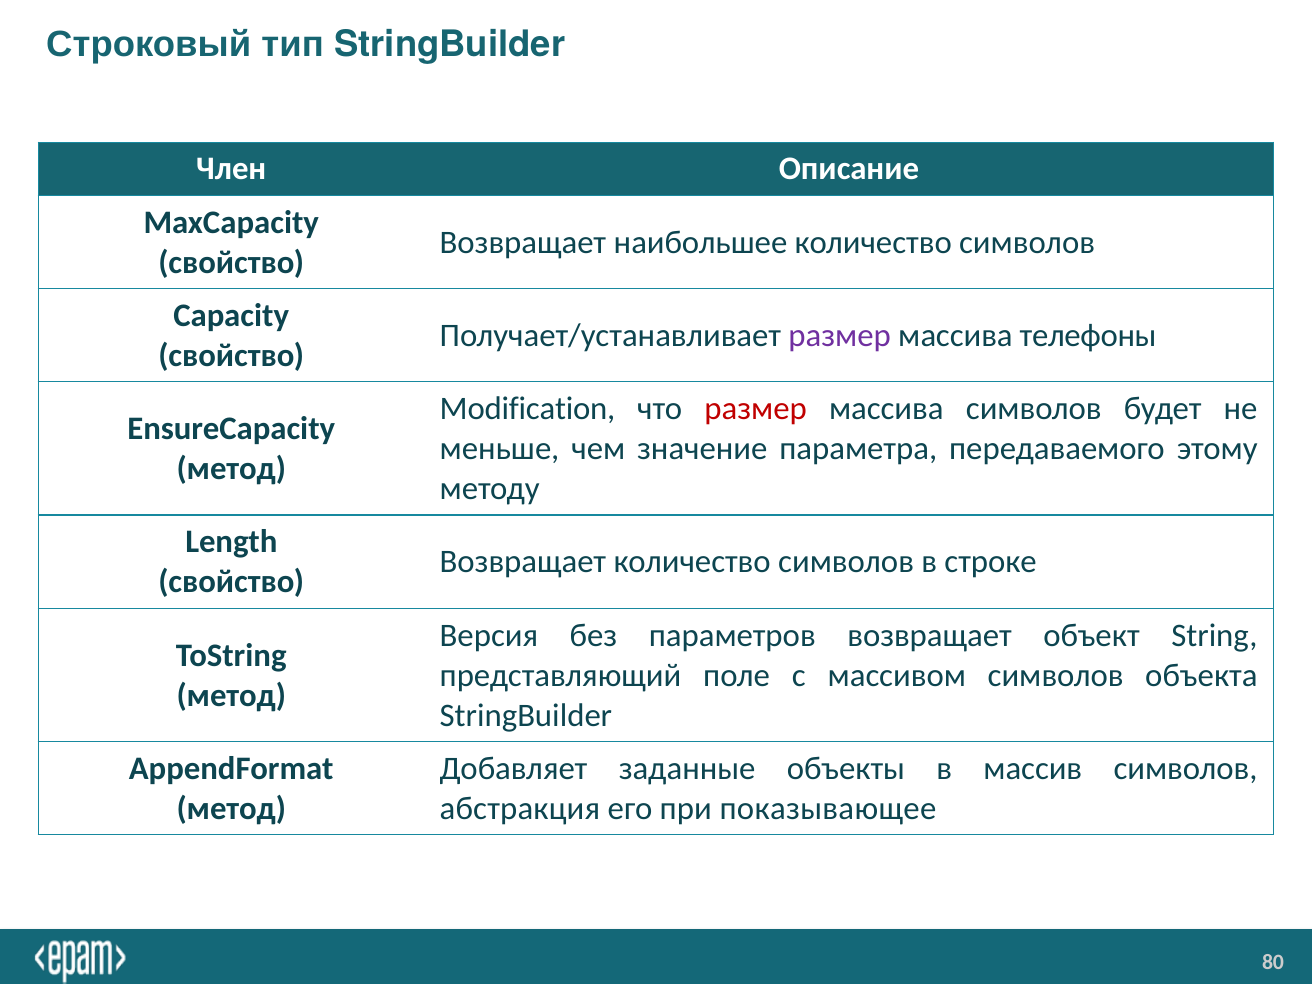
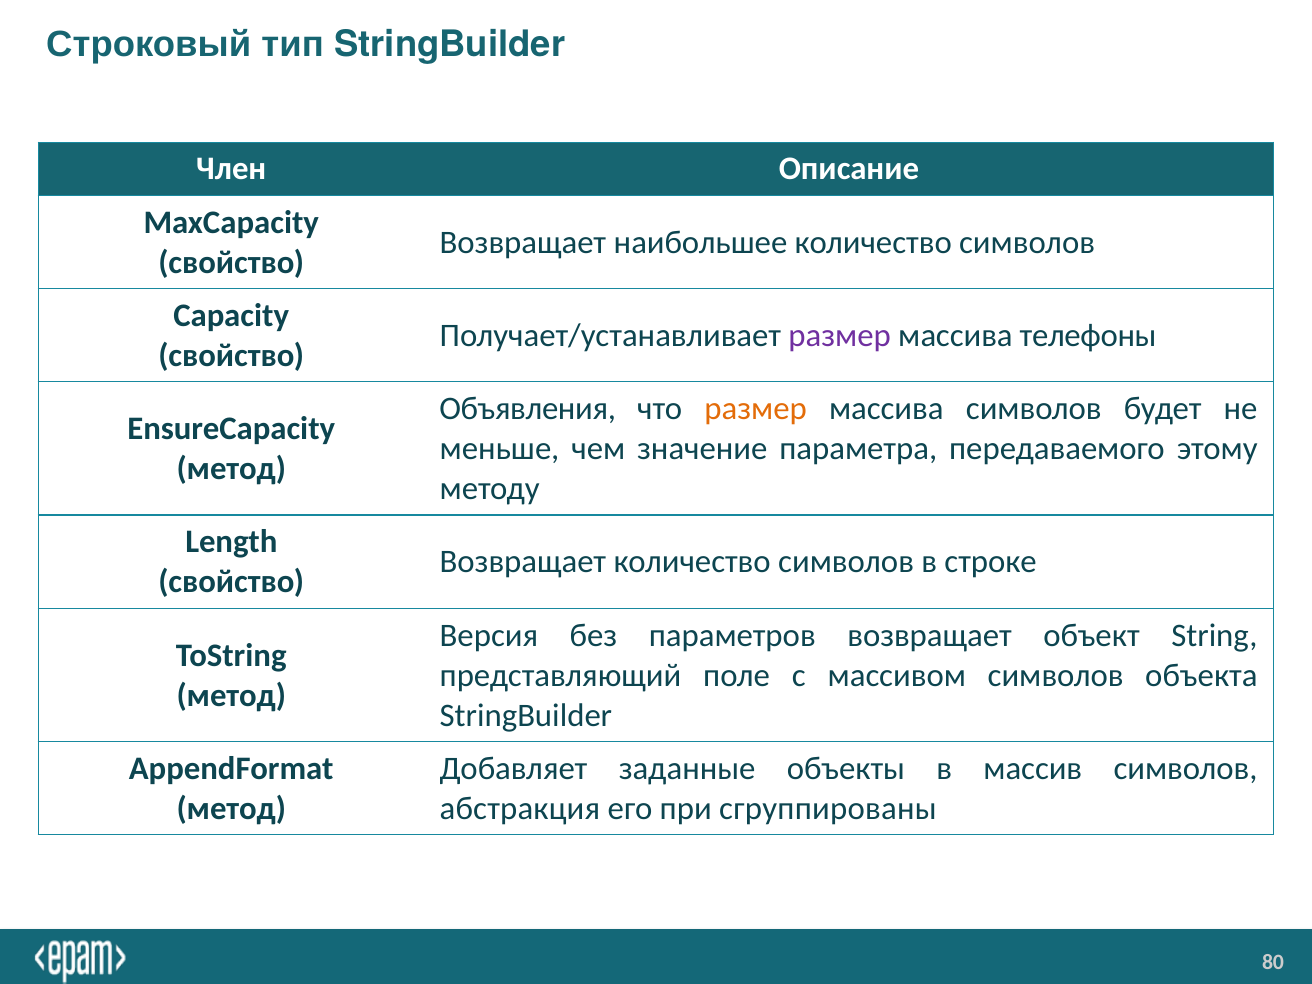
Modification: Modification -> Объявления (528, 409)
размер colour: red -> orange (756, 409)
показывающее: показывающее -> сгруппированы (828, 809)
